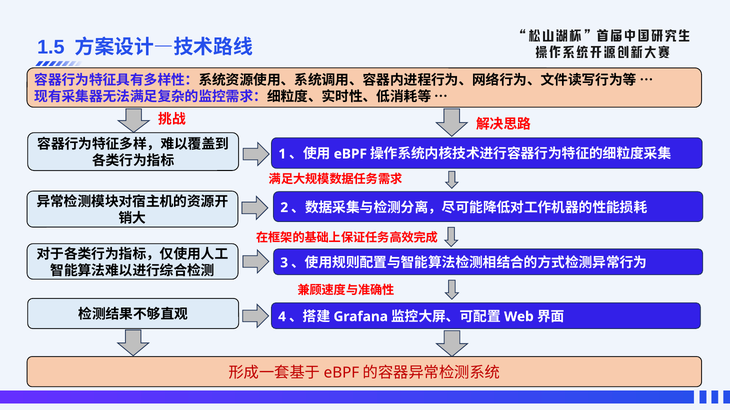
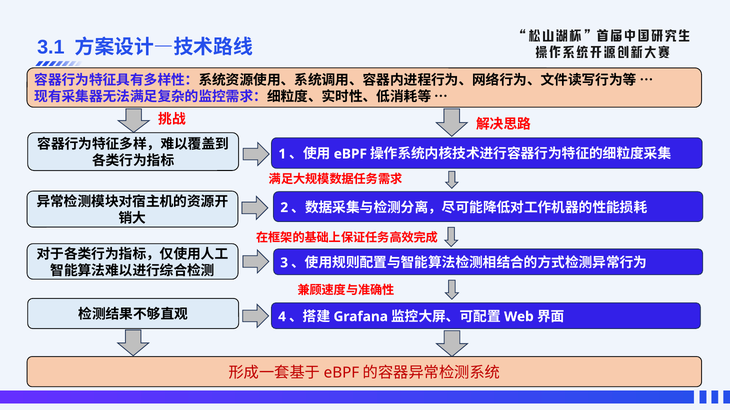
1.5: 1.5 -> 3.1 (51, 47)
